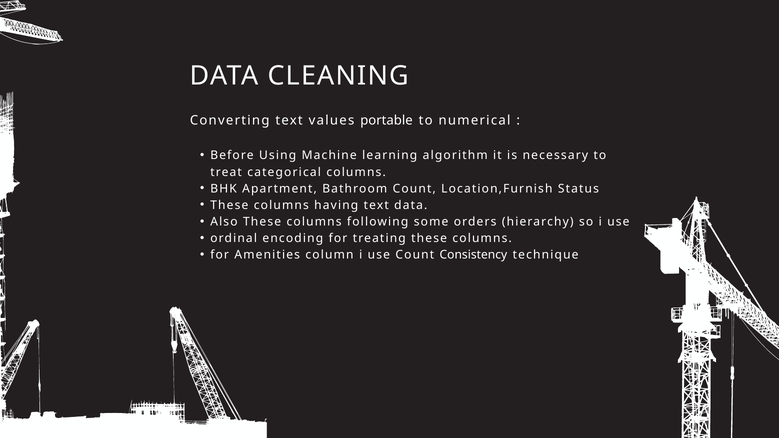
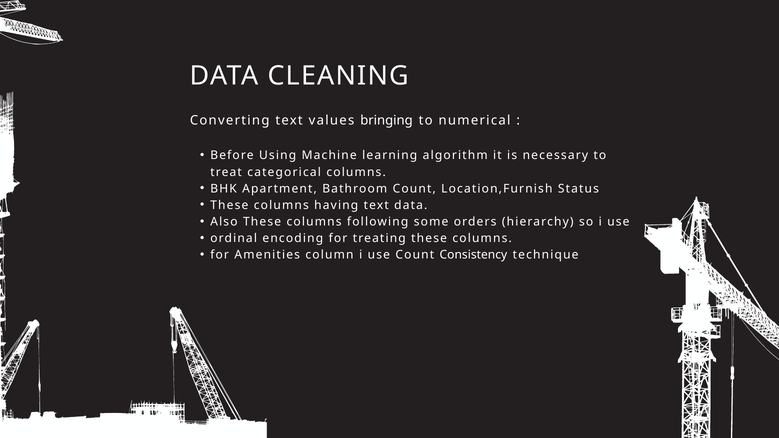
portable: portable -> bringing (386, 120)
